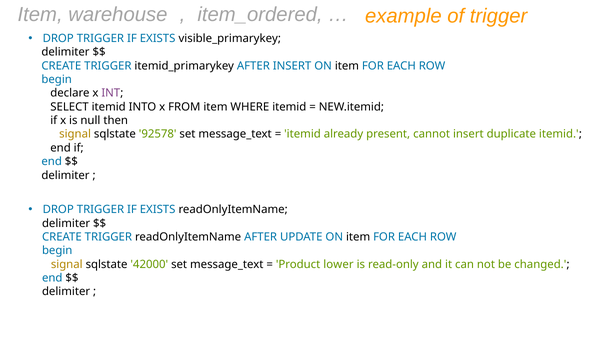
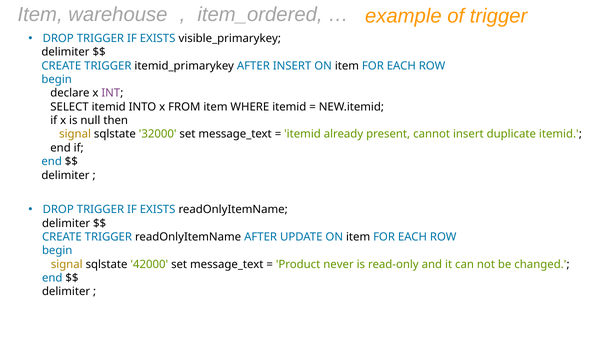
92578: 92578 -> 32000 (158, 134)
lower: lower -> never (339, 264)
